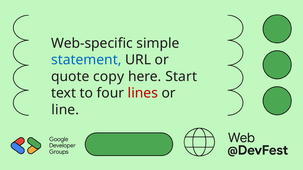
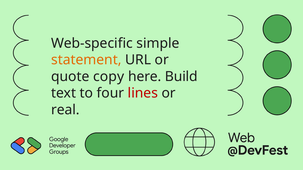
statement colour: blue -> orange (86, 60)
Start: Start -> Build (181, 77)
line: line -> real (65, 110)
